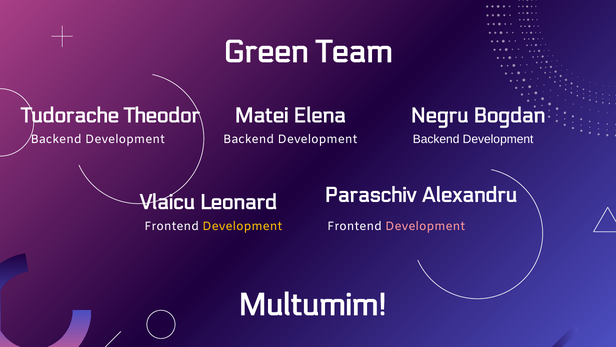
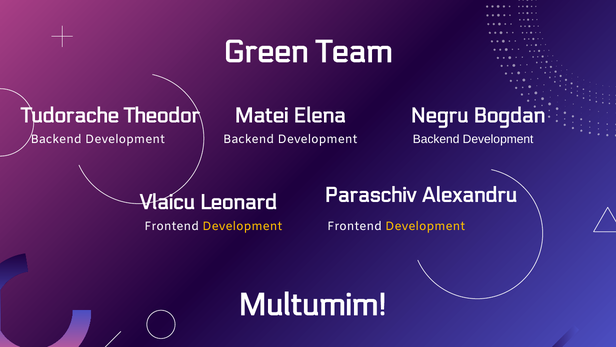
Development colour: pink -> yellow (425, 226)
